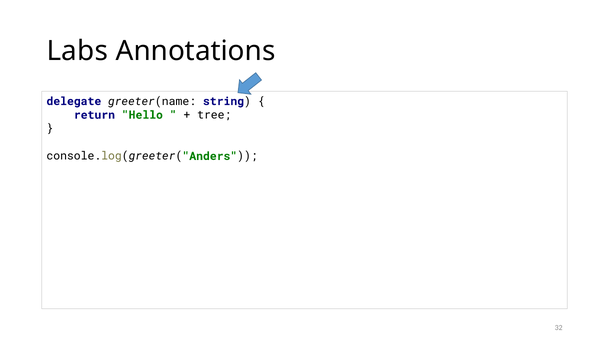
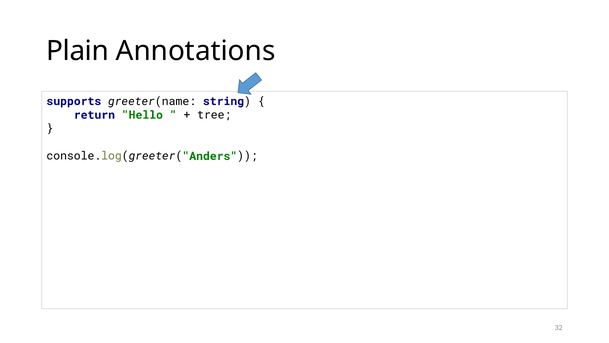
Labs: Labs -> Plain (78, 51)
delegate: delegate -> supports (74, 101)
